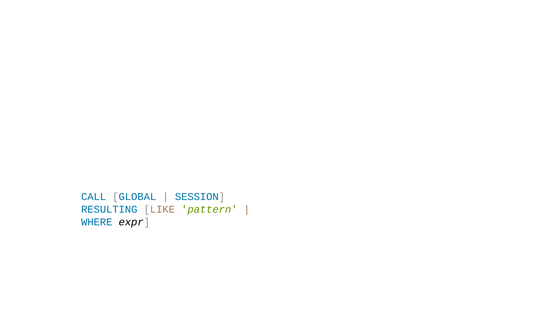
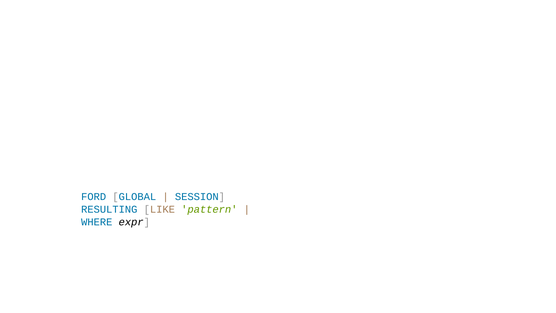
CALL: CALL -> FORD (94, 197)
